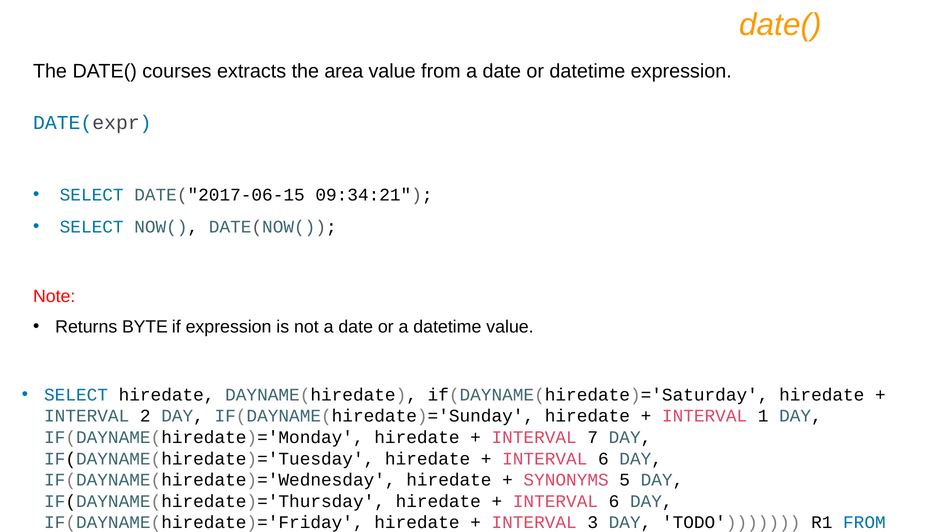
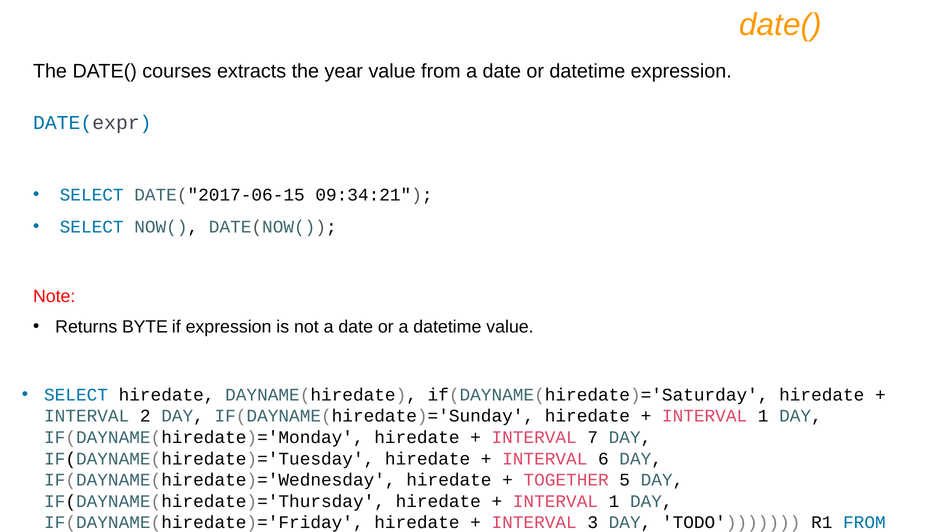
area: area -> year (344, 71)
SYNONYMS: SYNONYMS -> TOGETHER (566, 481)
6: 6 -> 1 (614, 502)
